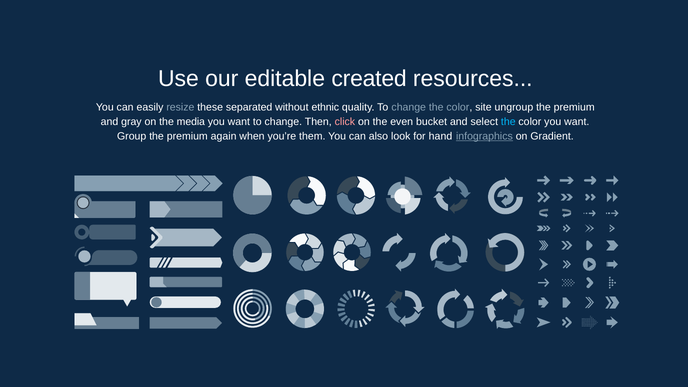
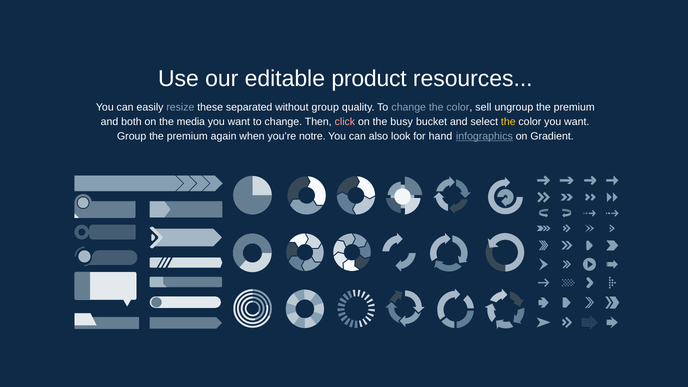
created: created -> product (369, 79)
without ethnic: ethnic -> group (325, 107)
site: site -> sell (483, 107)
gray: gray -> both (131, 122)
even: even -> busy (402, 122)
the colour: light blue -> yellow (508, 122)
them: them -> notre (312, 136)
